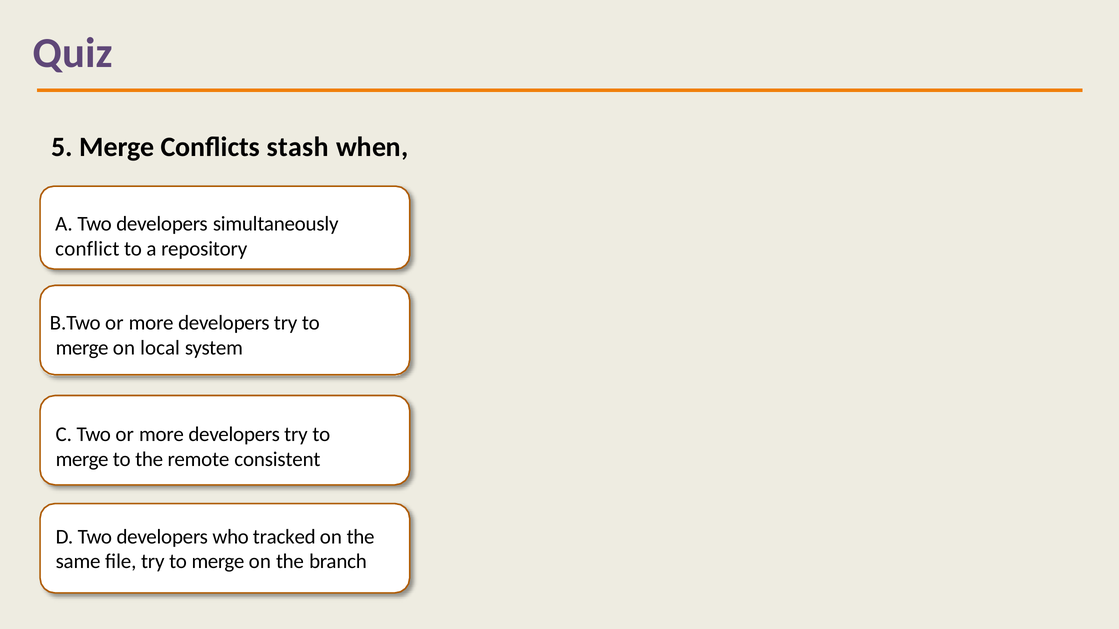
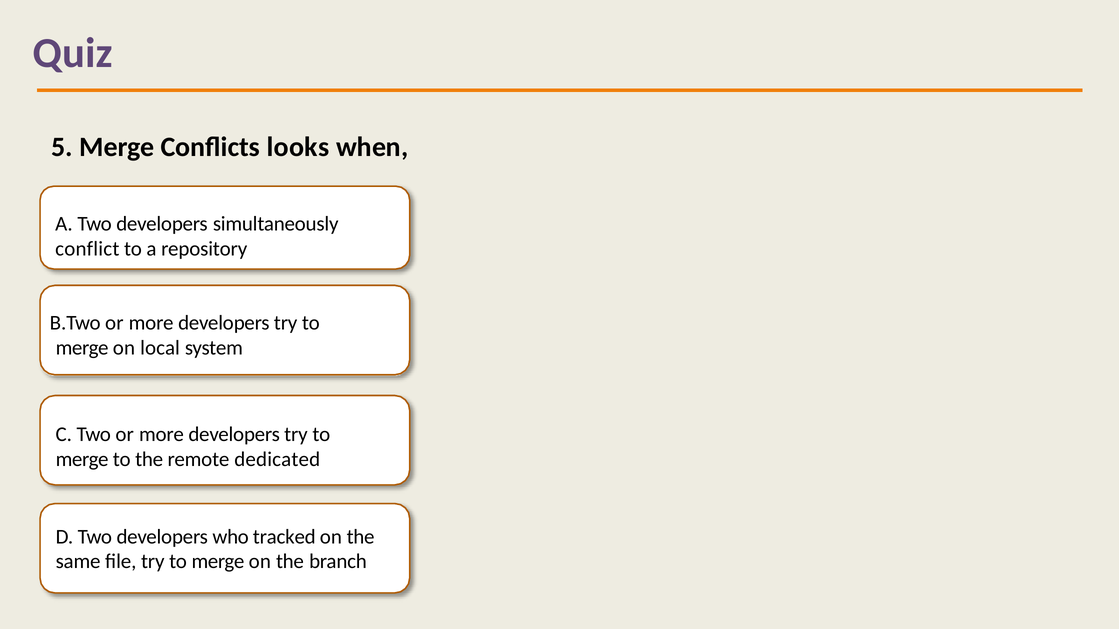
stash: stash -> looks (298, 147)
consistent: consistent -> dedicated (277, 460)
